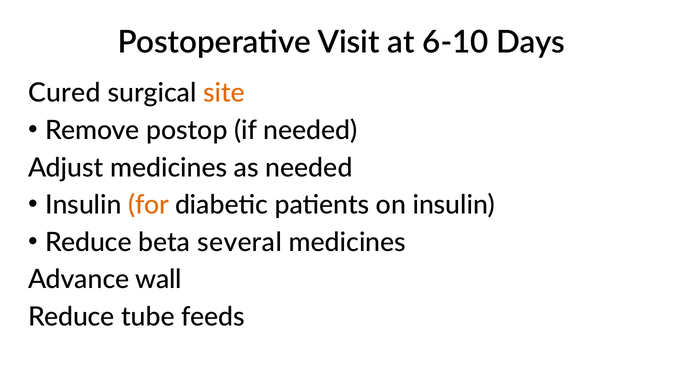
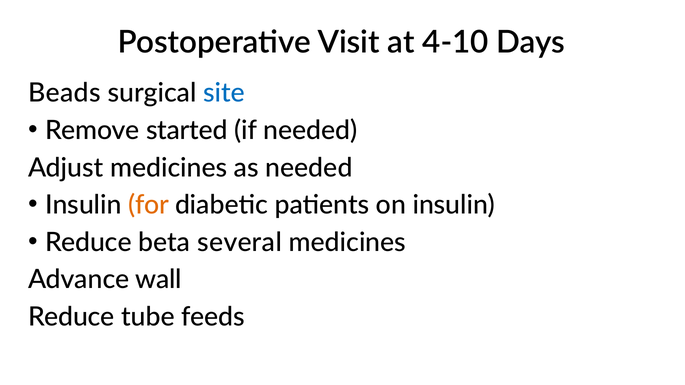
6-10: 6-10 -> 4-10 (456, 42)
Cured: Cured -> Beads (65, 93)
site colour: orange -> blue (224, 93)
postop: postop -> started (187, 131)
